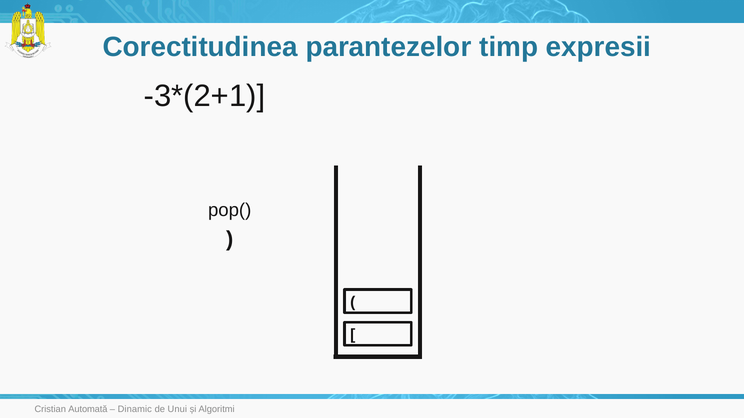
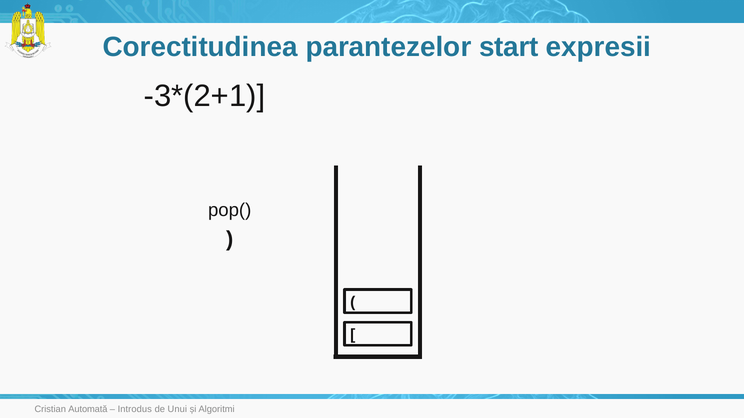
timp: timp -> start (509, 47)
Dinamic: Dinamic -> Introdus (135, 410)
